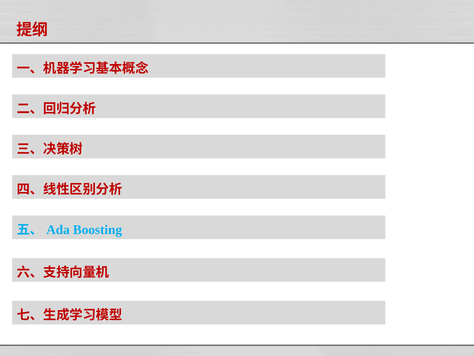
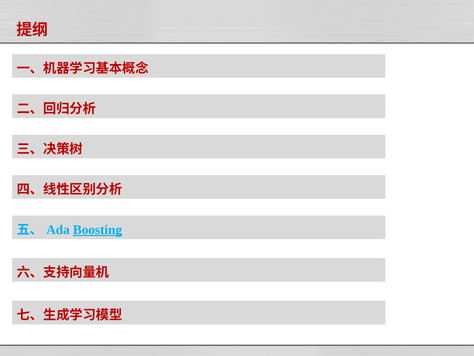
Boosting underline: none -> present (98, 230)
